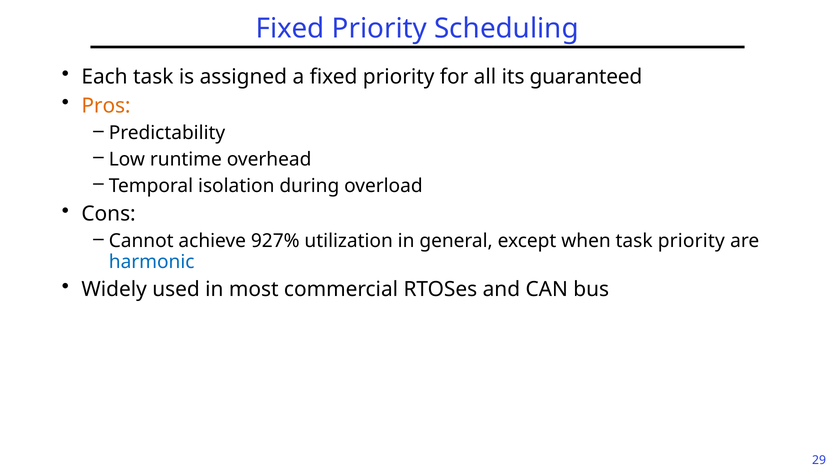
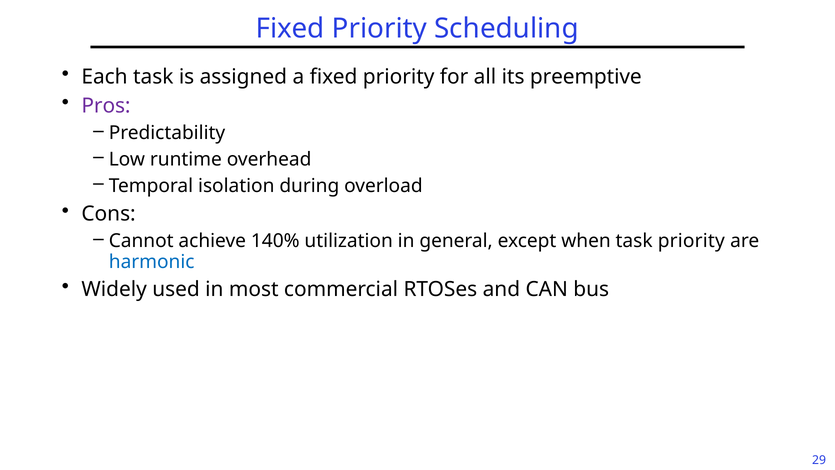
guaranteed: guaranteed -> preemptive (586, 77)
Pros colour: orange -> purple (106, 106)
927%: 927% -> 140% (275, 241)
